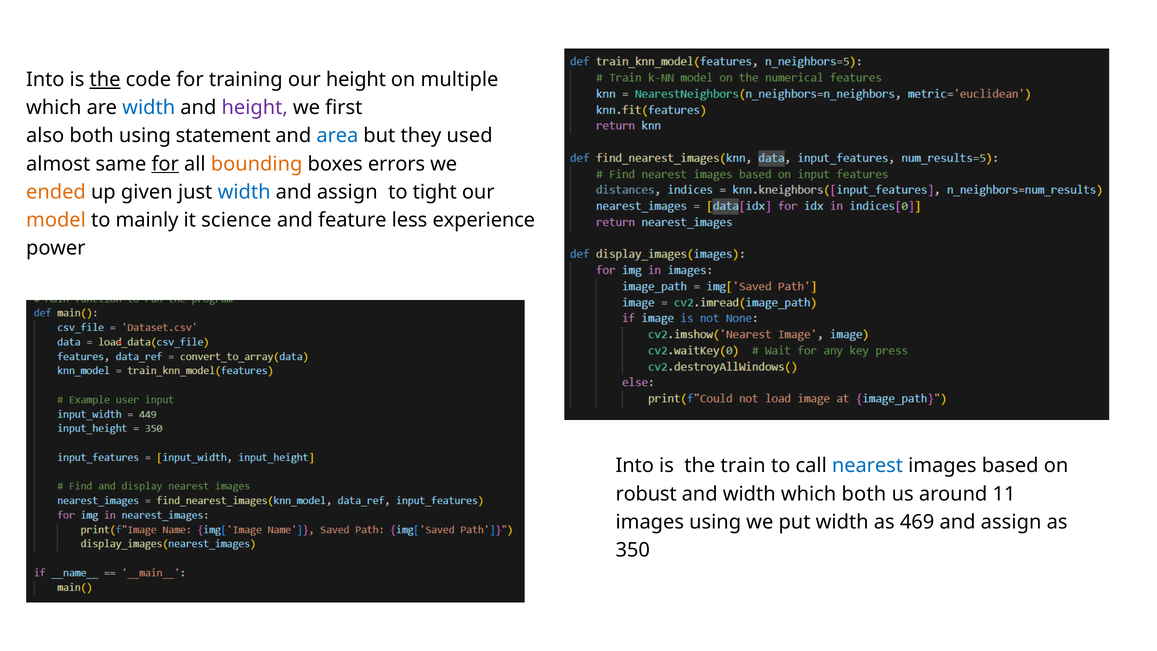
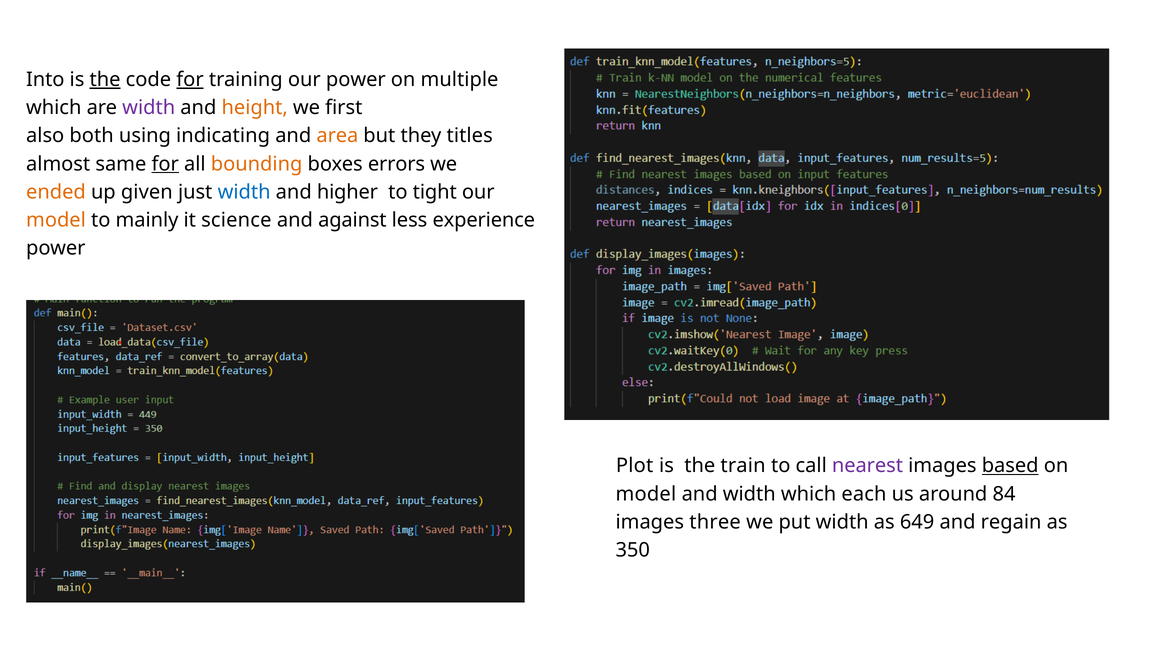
for underline: none -> present (190, 80)
our height: height -> power (356, 80)
width colour: blue -> purple (149, 108)
height colour: purple -> orange (255, 108)
statement: statement -> indicating (223, 136)
area colour: blue -> orange (337, 136)
used: used -> titles (470, 136)
assign: assign -> higher (347, 192)
feature: feature -> against (352, 220)
Into: Into -> Plot (635, 466)
nearest colour: blue -> purple (867, 466)
based underline: none -> present (1010, 466)
robust: robust -> model (646, 494)
which both: both -> each (864, 494)
11: 11 -> 84 (1004, 494)
images using: using -> three (715, 522)
469: 469 -> 649 (917, 522)
assign: assign -> regain (1011, 522)
